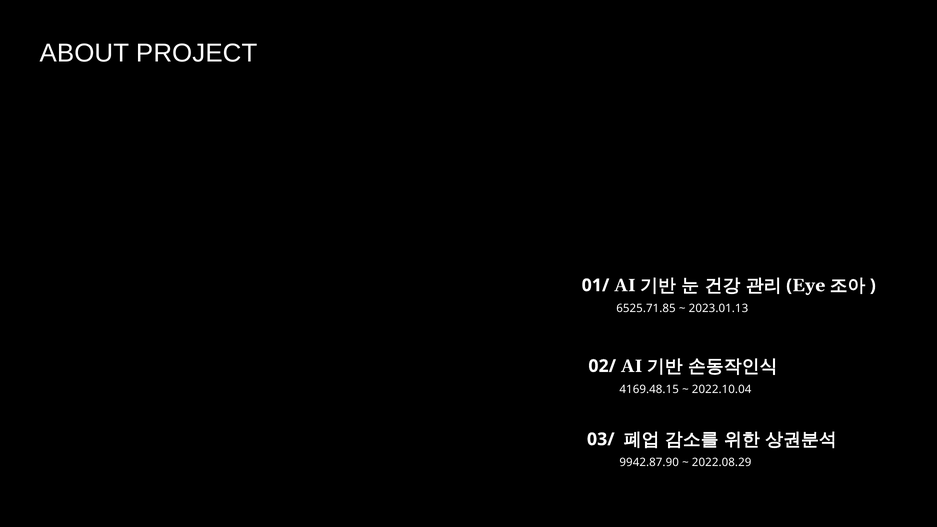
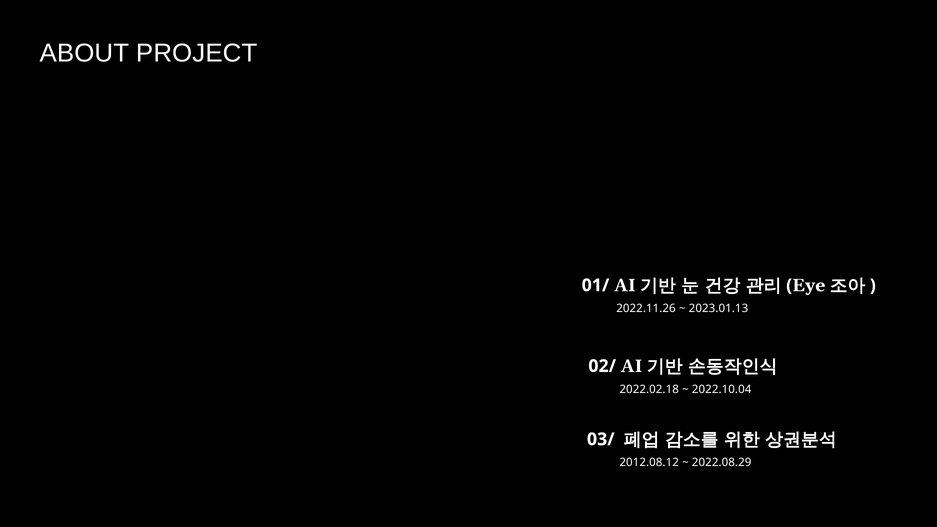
6525.71.85: 6525.71.85 -> 2022.11.26 (646, 309)
4169.48.15: 4169.48.15 -> 2022.02.18 (649, 389)
9942.87.90: 9942.87.90 -> 2012.08.12 (649, 463)
